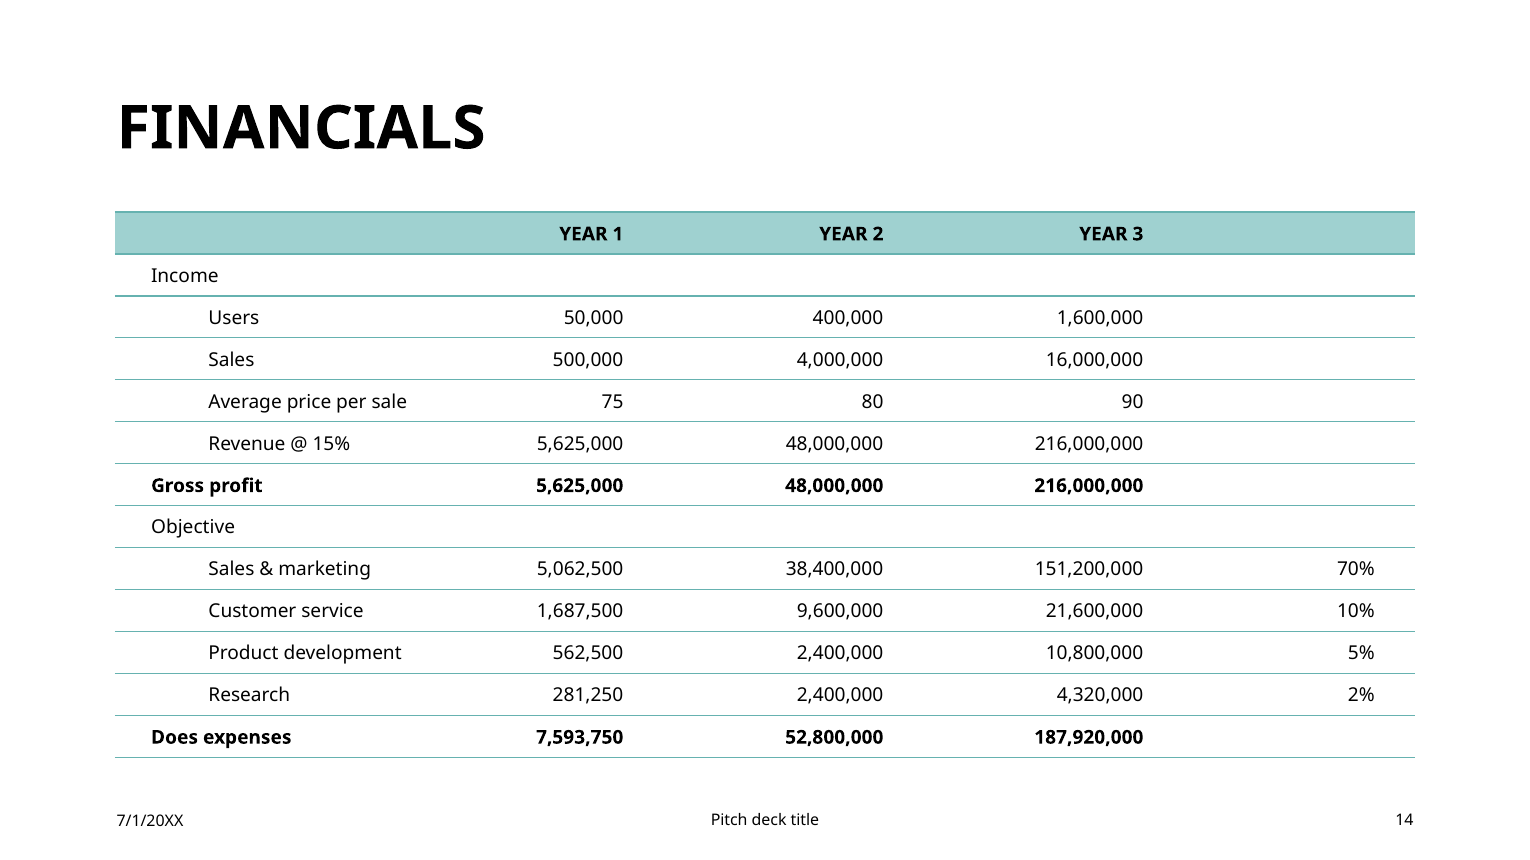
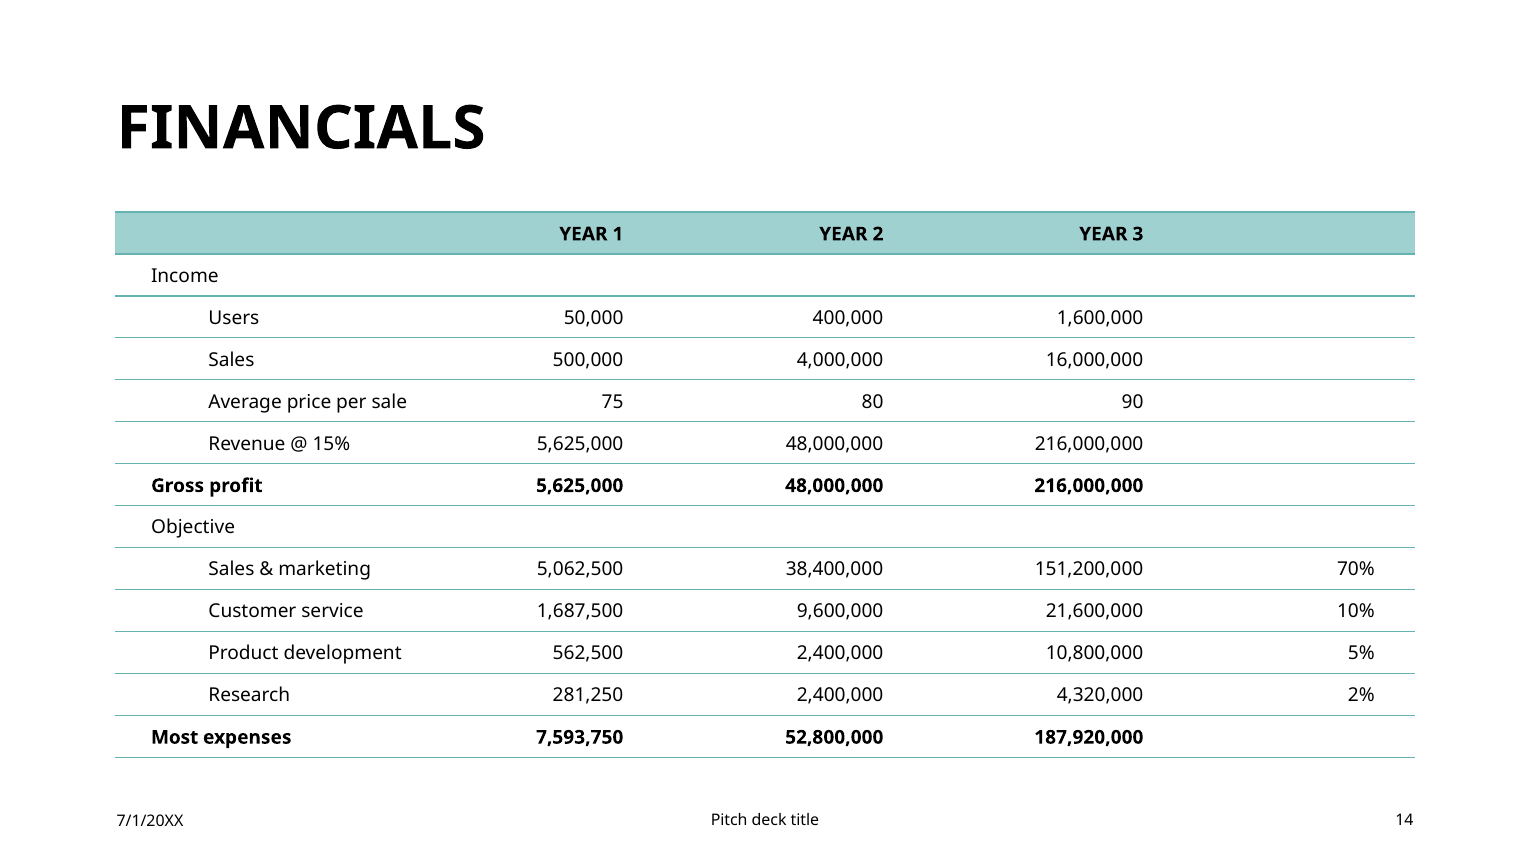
Does: Does -> Most (175, 738)
